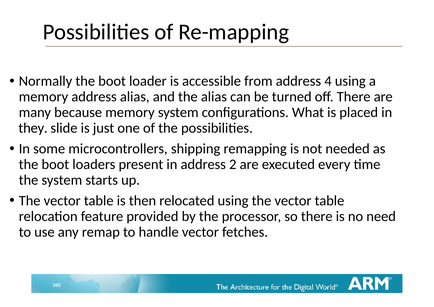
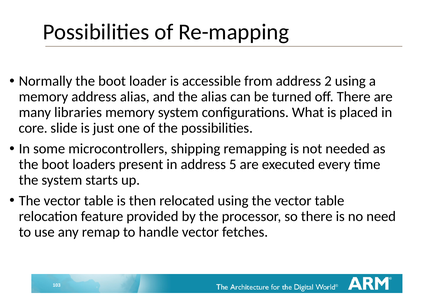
4: 4 -> 2 (328, 81)
because: because -> libraries (78, 112)
they: they -> core (33, 128)
2: 2 -> 5 (233, 164)
